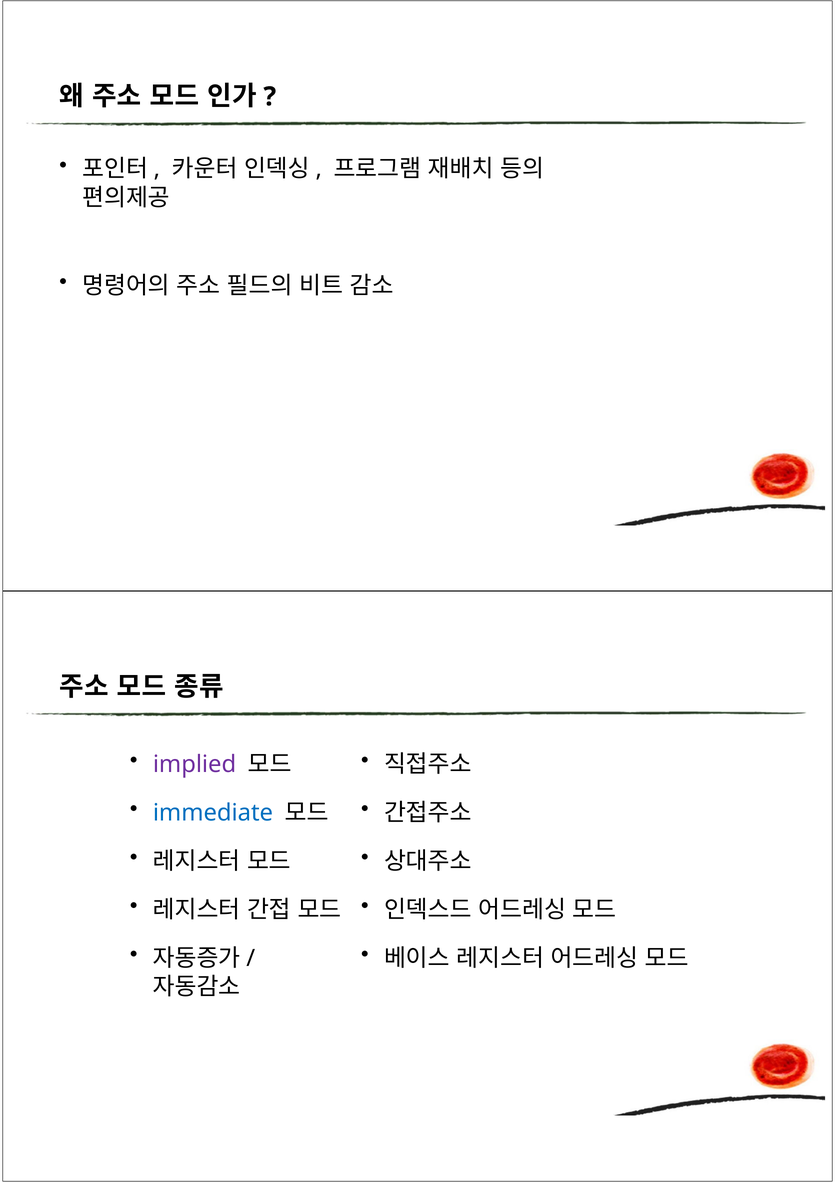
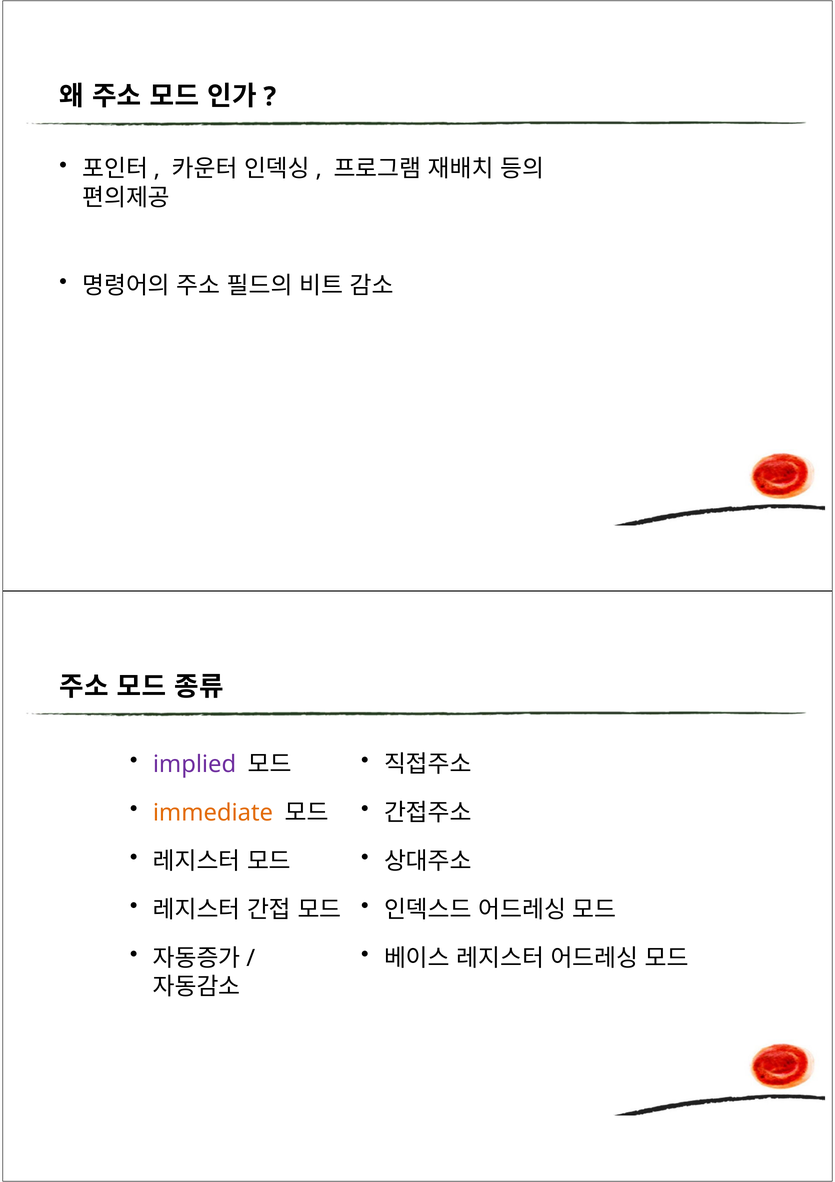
immediate colour: blue -> orange (213, 812)
